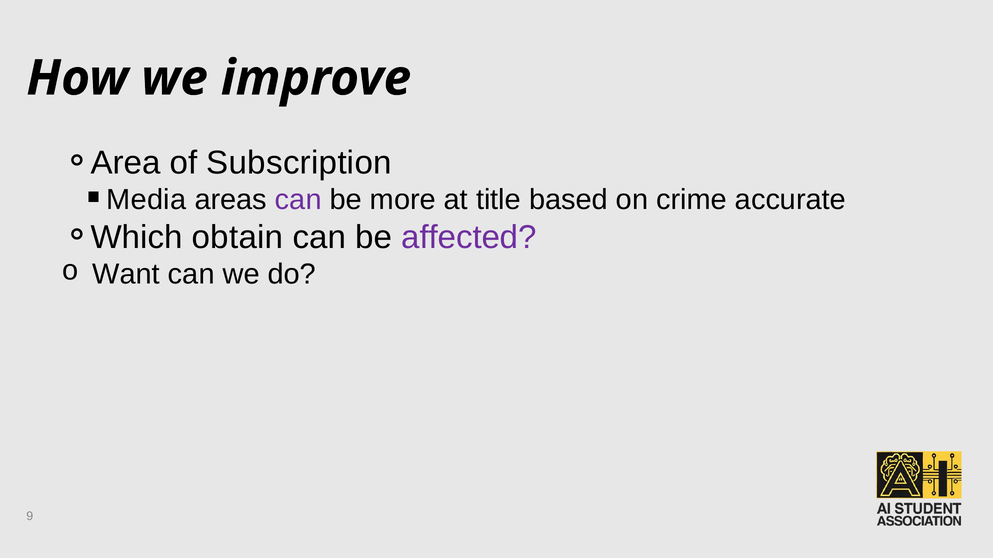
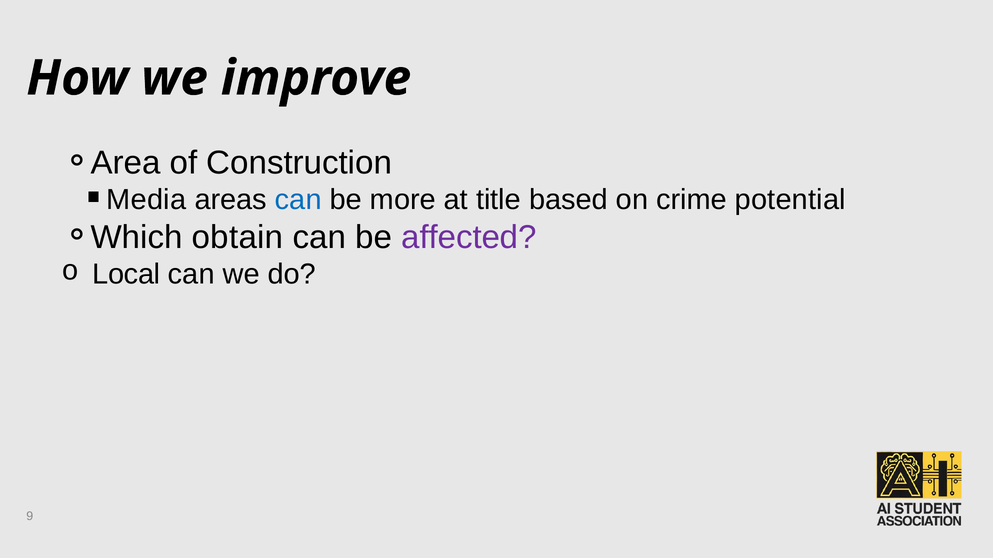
Subscription: Subscription -> Construction (299, 163)
can colour: purple -> blue (298, 200)
accurate: accurate -> potential (790, 200)
Want: Want -> Local (126, 275)
